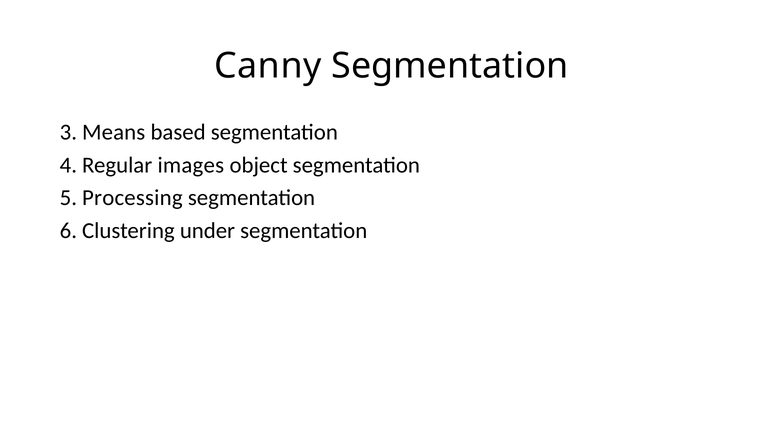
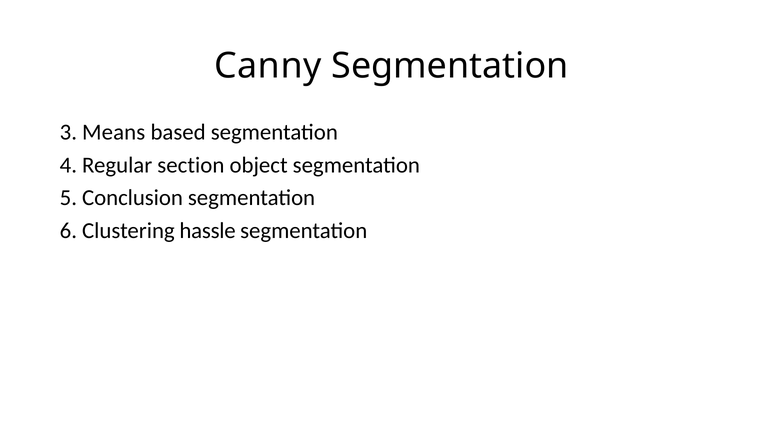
images: images -> section (191, 165)
Processing: Processing -> Conclusion (132, 198)
under: under -> hassle (208, 231)
